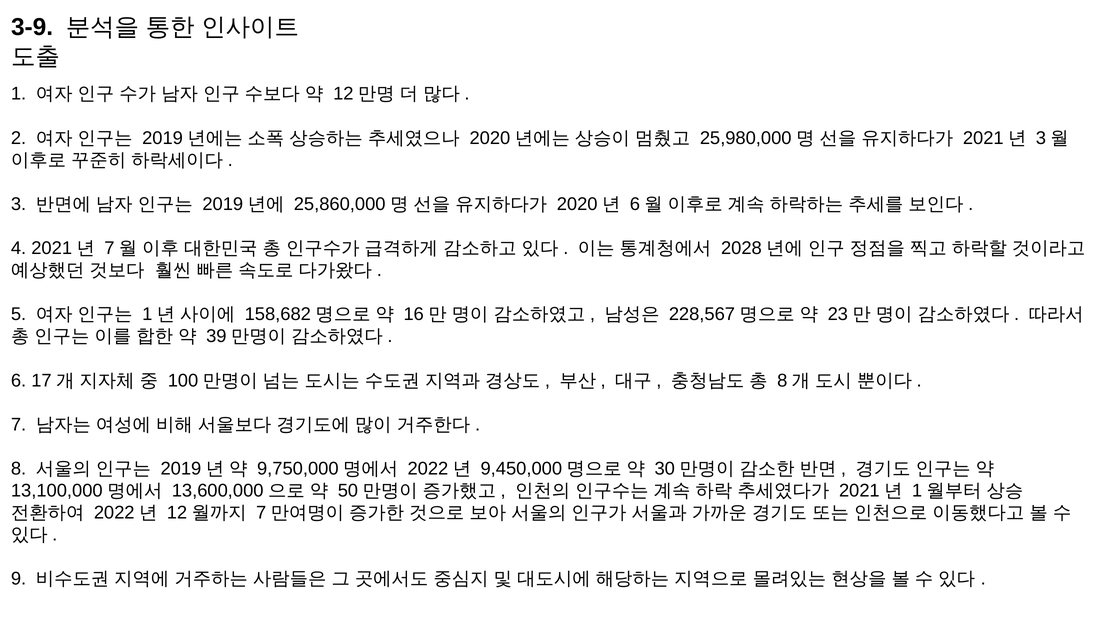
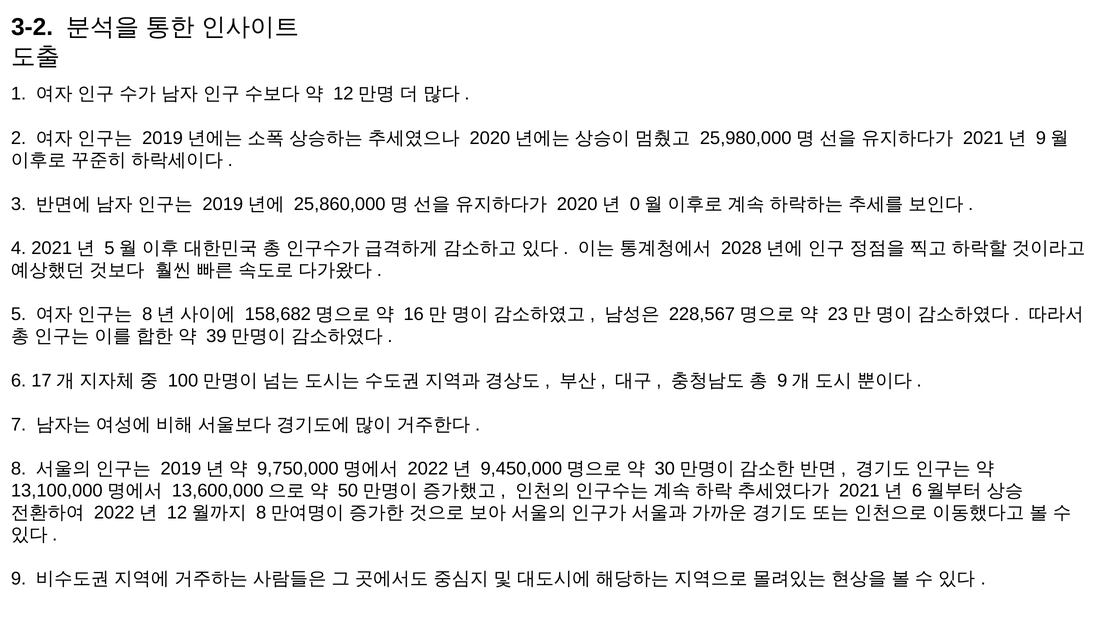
3-9: 3-9 -> 3-2 (32, 27)
3: 3 -> 9 (1041, 138)
6: 6 -> 0 (635, 204)
7: 7 -> 5 (109, 248)
1: 1 -> 8 (147, 315)
8: 8 -> 9 (782, 381)
1: 1 -> 6 (917, 491)
7: 7 -> 8 (261, 513)
